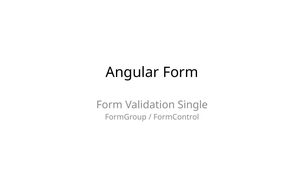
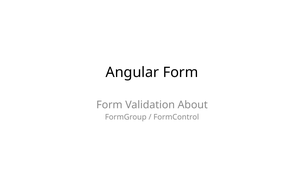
Single: Single -> About (193, 105)
